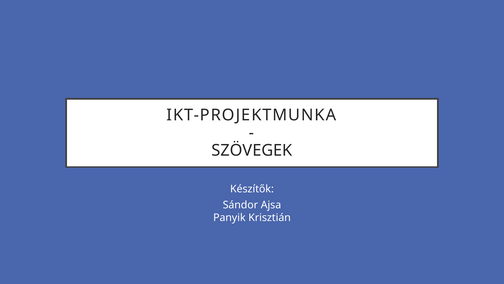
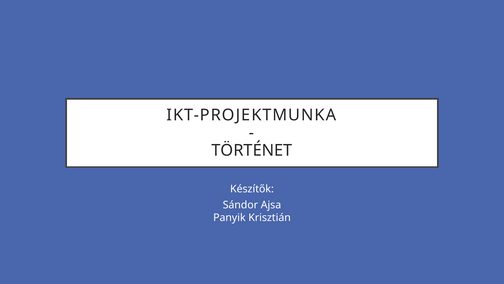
SZÖVEGEK: SZÖVEGEK -> TÖRTÉNET (252, 150)
